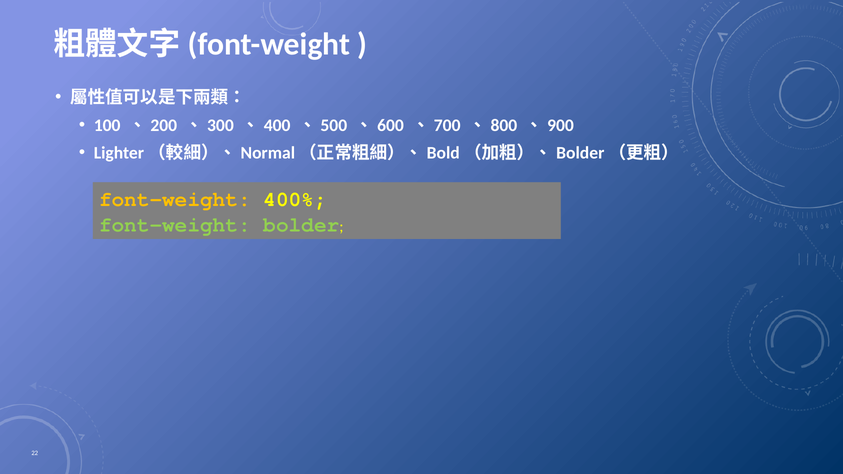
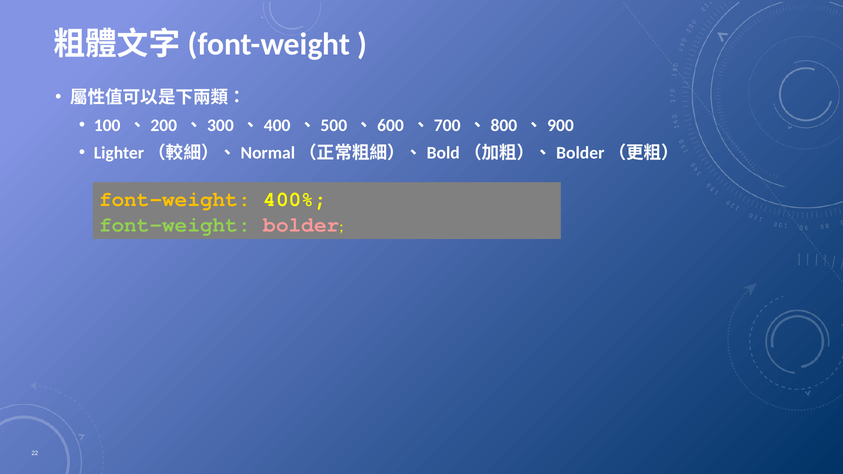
bolder colour: light green -> pink (301, 225)
